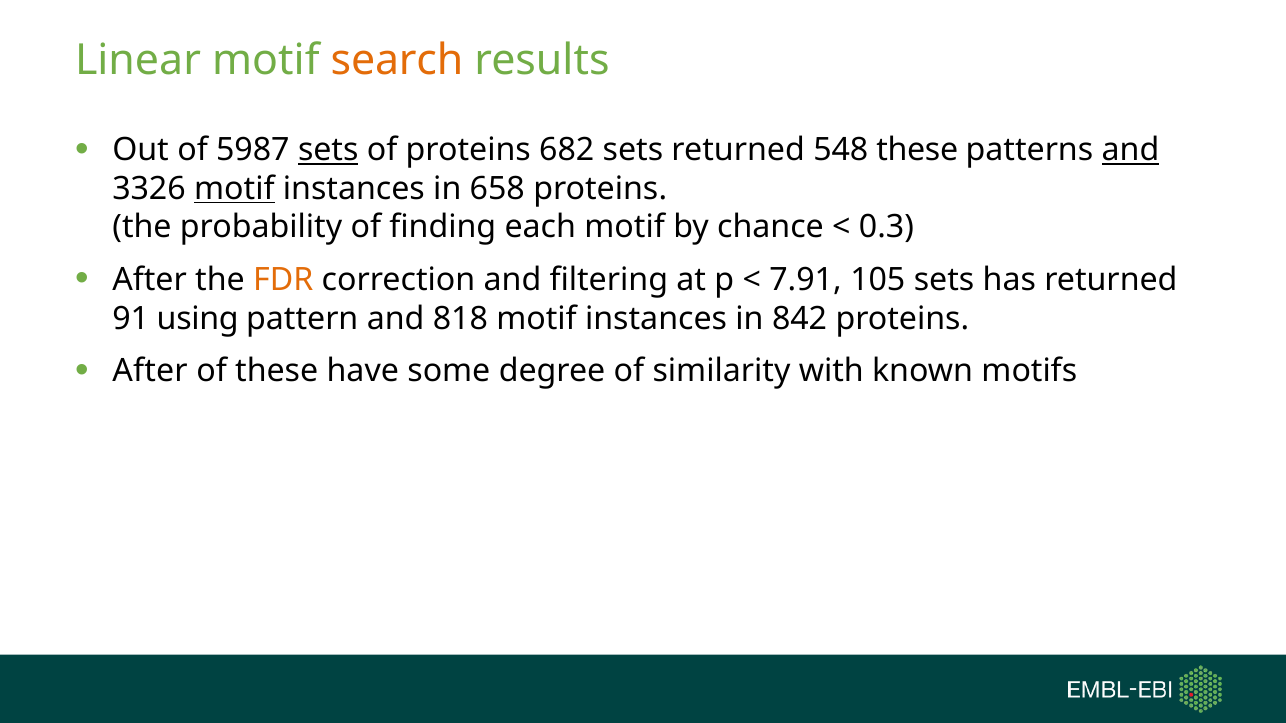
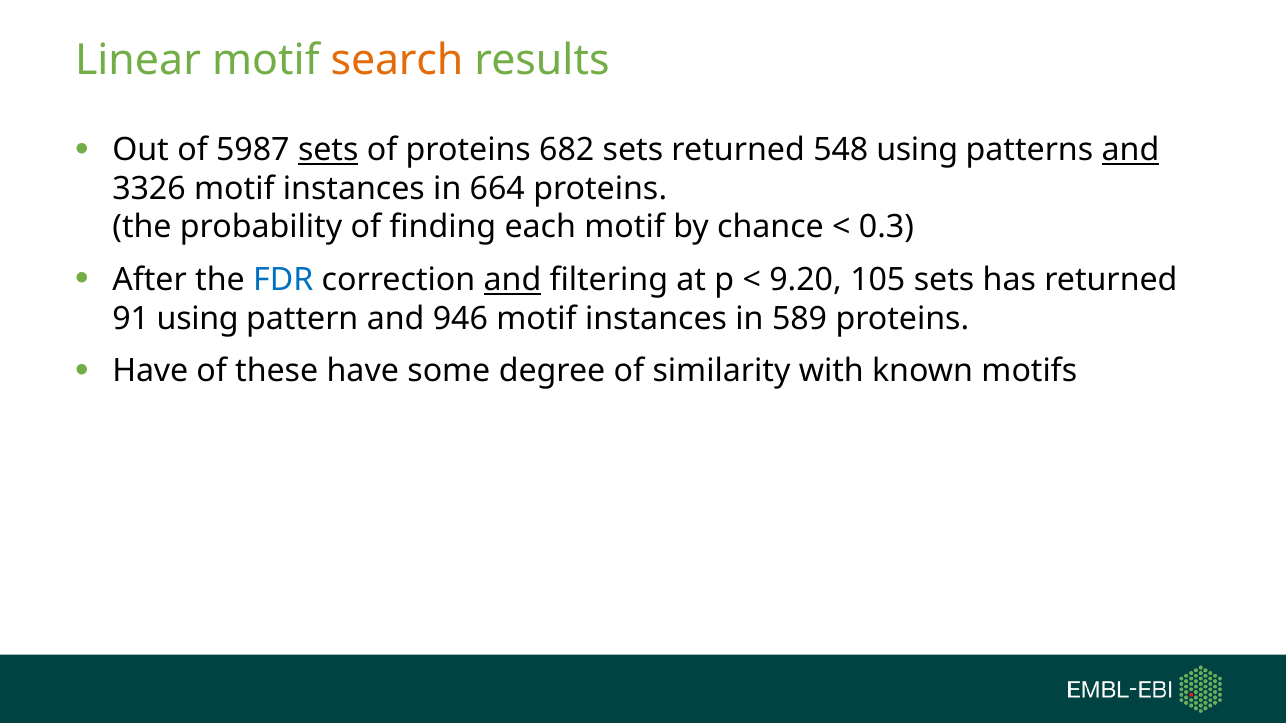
548 these: these -> using (917, 150)
motif underline: present -> none (234, 189)
658: 658 -> 664 (497, 189)
FDR colour: orange -> blue (283, 280)
and underline: none -> present (512, 280)
7.91: 7.91 -> 9.20 (806, 280)
818: 818 -> 946 (460, 319)
842: 842 -> 589 (800, 319)
After: After -> Have (150, 371)
